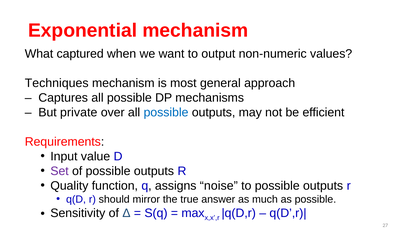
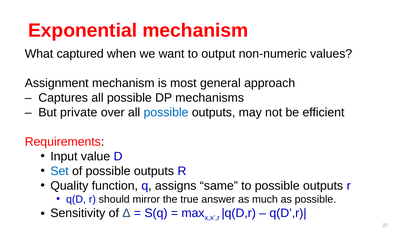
Techniques: Techniques -> Assignment (57, 83)
Set colour: purple -> blue (60, 171)
noise: noise -> same (219, 186)
